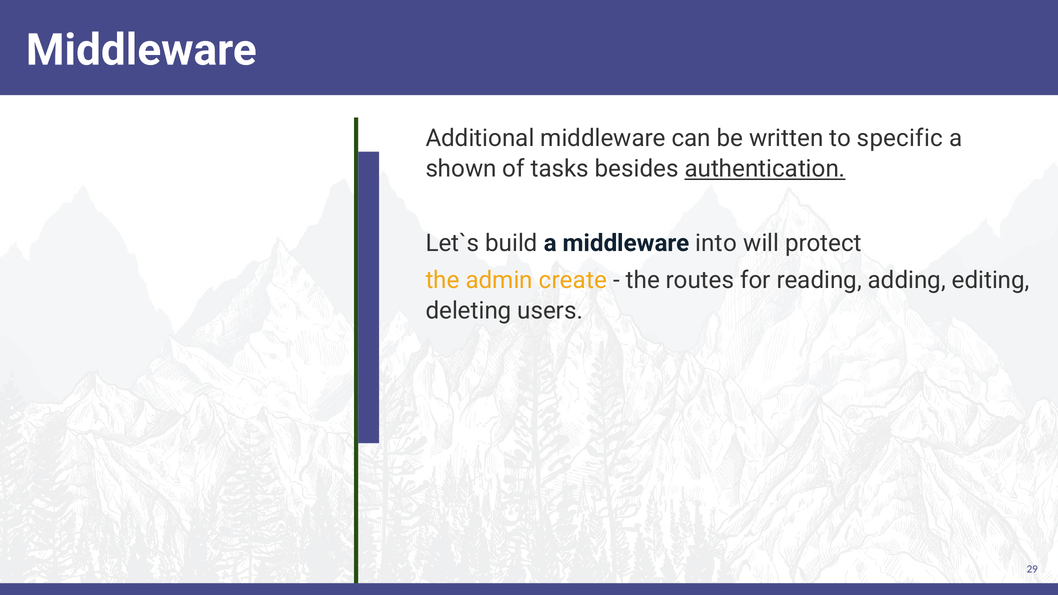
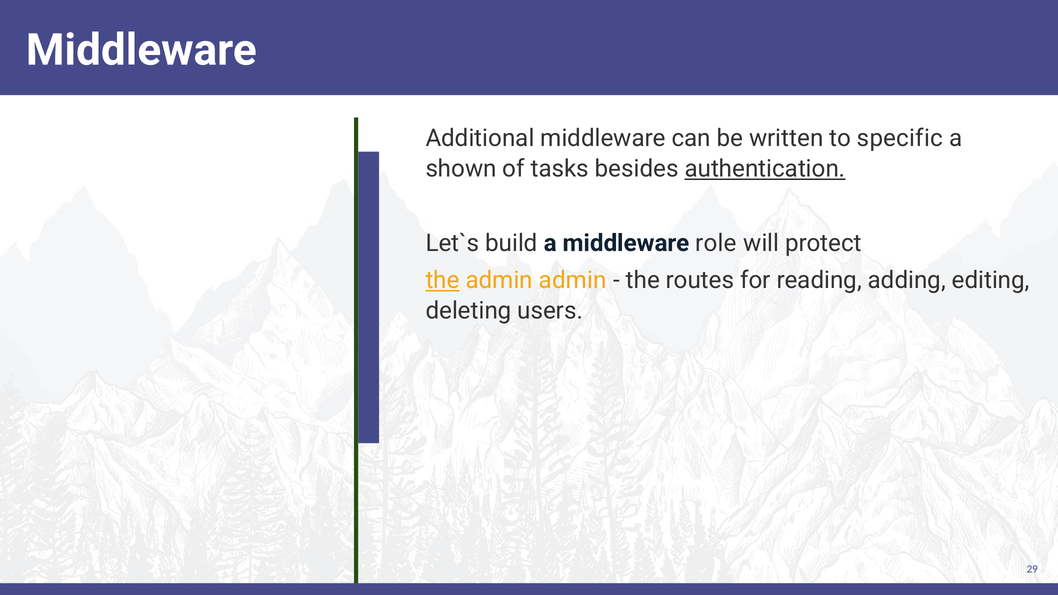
into: into -> role (716, 243)
the underline: none -> present (443, 280)
admin create: create -> admin (573, 280)
